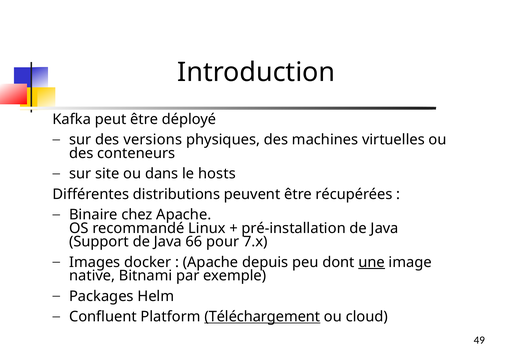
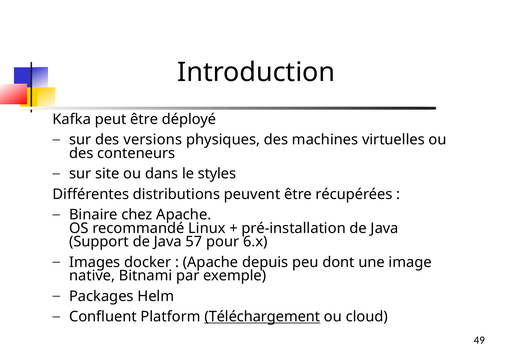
hosts: hosts -> styles (217, 174)
66: 66 -> 57 (194, 242)
7.x: 7.x -> 6.x (255, 242)
une underline: present -> none (372, 262)
